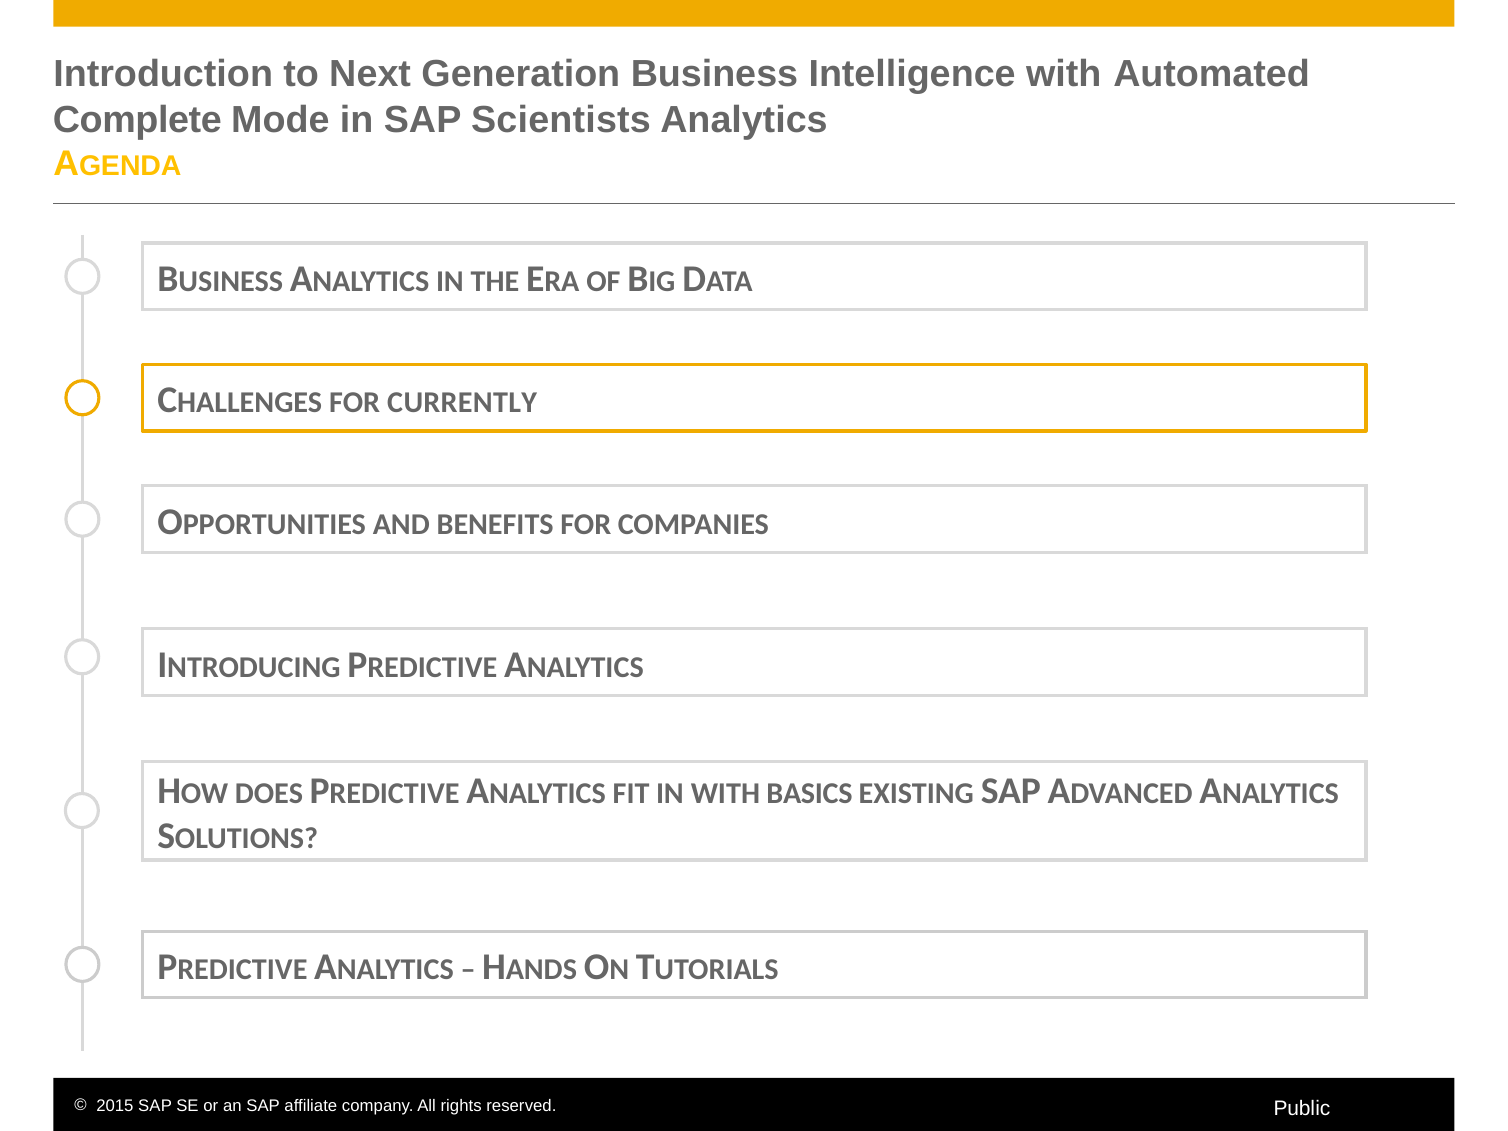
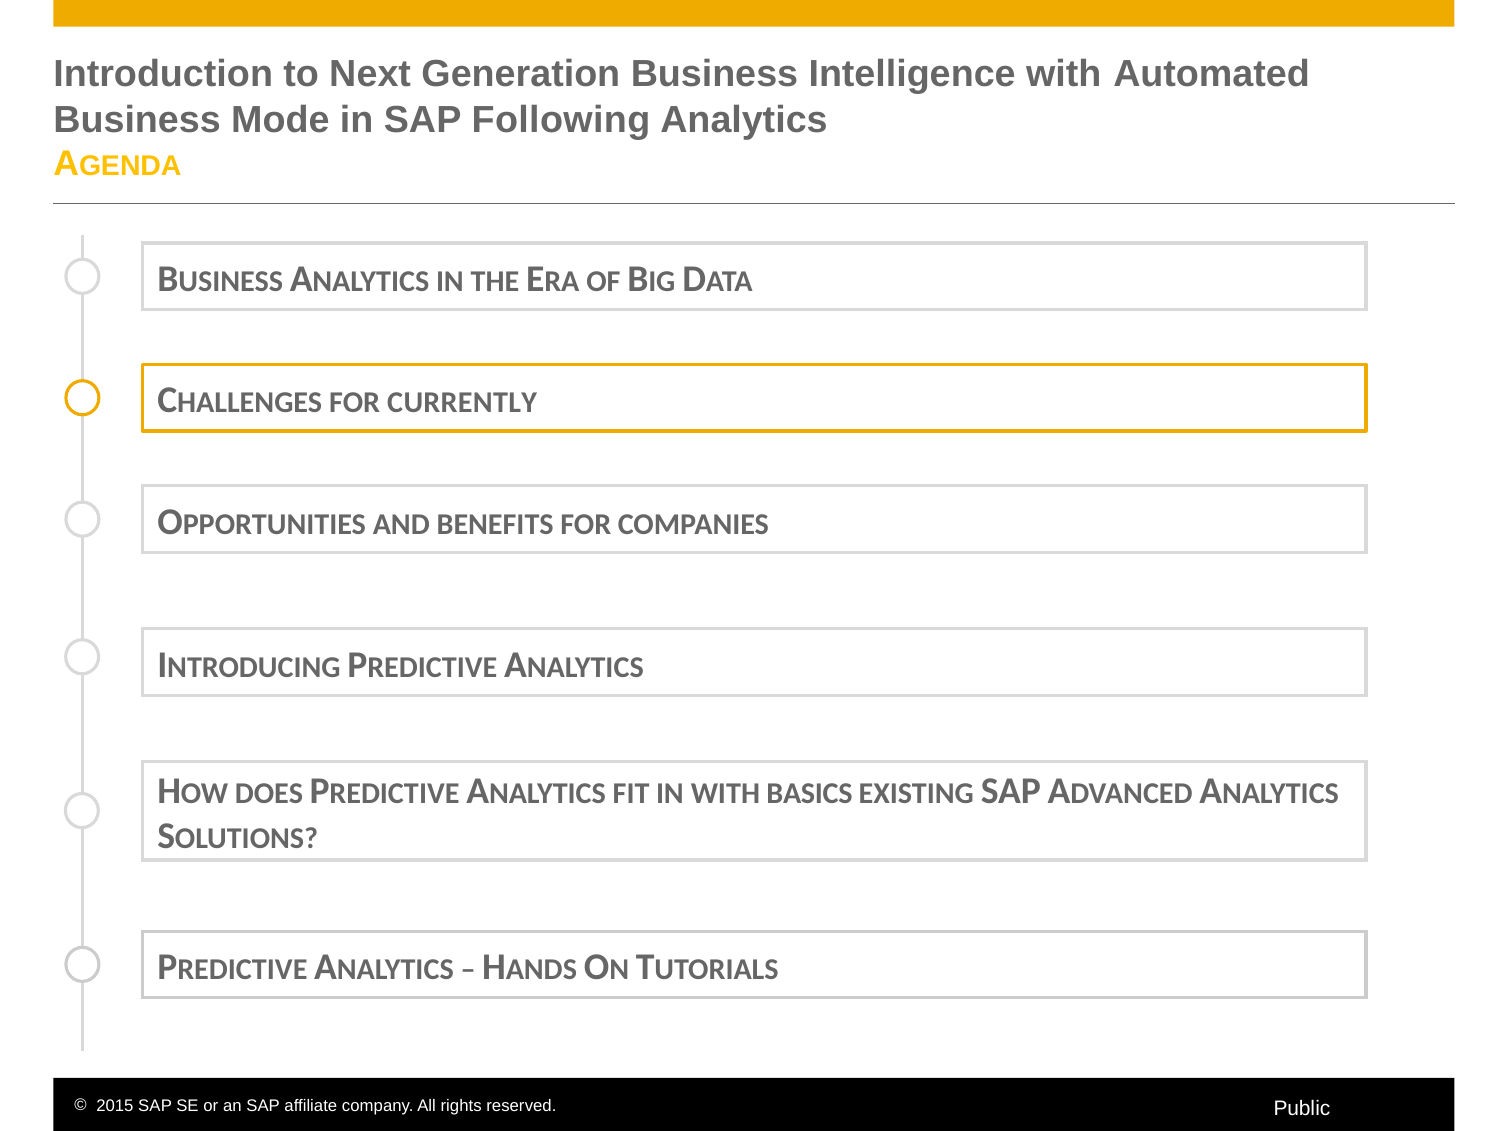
Complete: Complete -> Business (137, 120)
Scientists: Scientists -> Following (561, 120)
